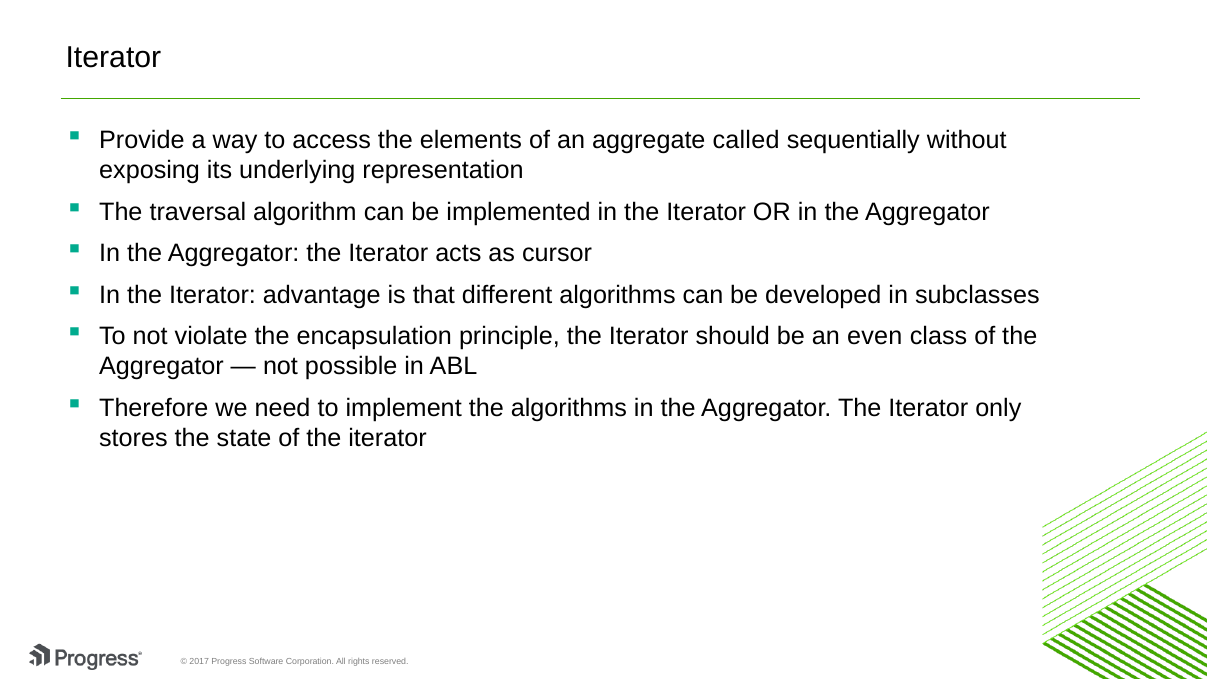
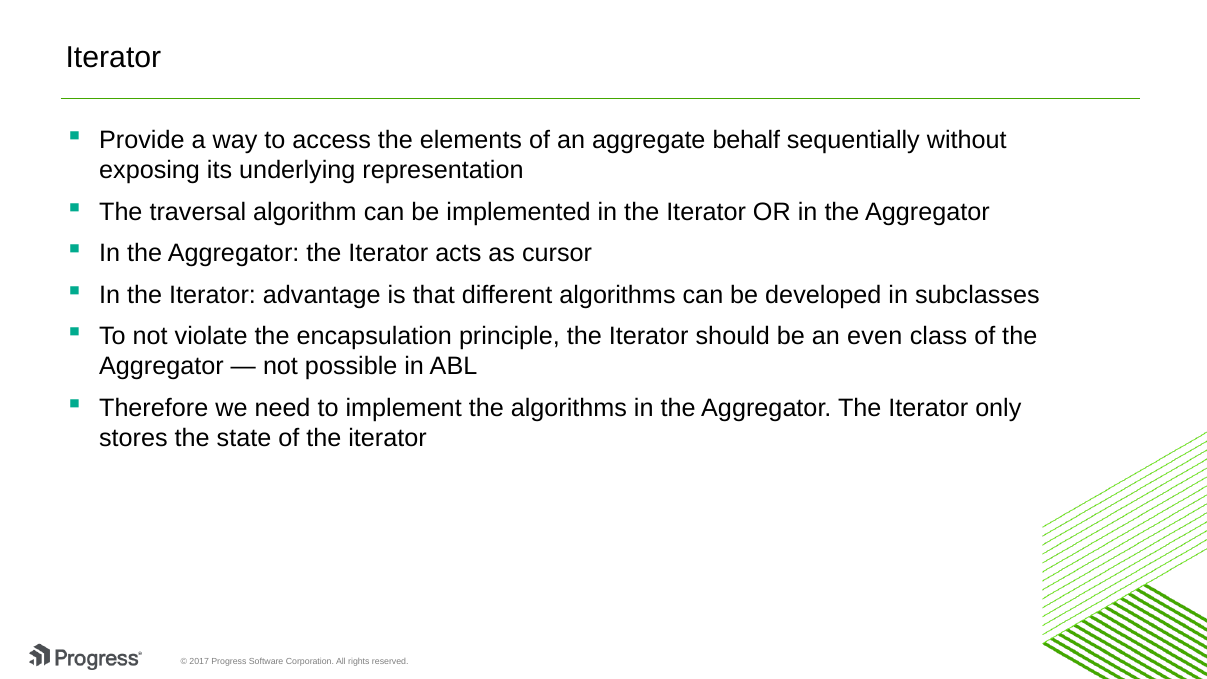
called: called -> behalf (746, 140)
